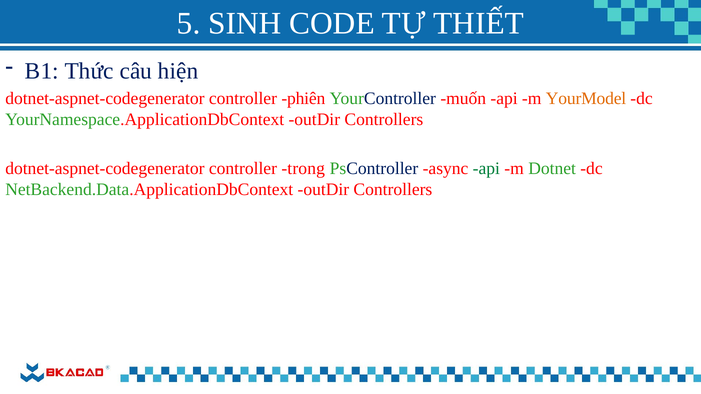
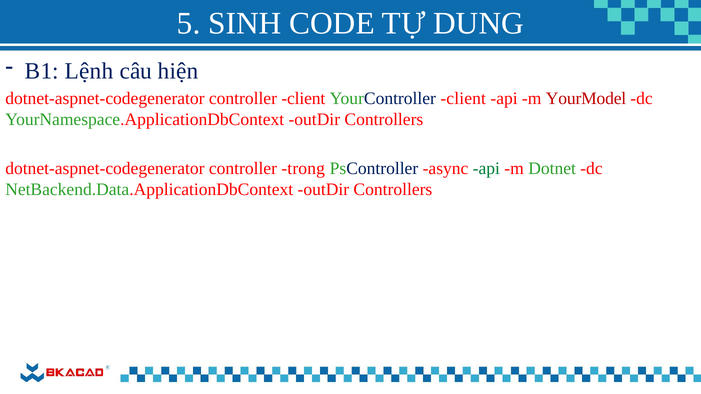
THIẾT: THIẾT -> DUNG (479, 24)
Thức: Thức -> Lệnh (89, 71)
controller phiên: phiên -> client (303, 98)
YourController muốn: muốn -> client (463, 98)
YourModel colour: orange -> red (586, 98)
